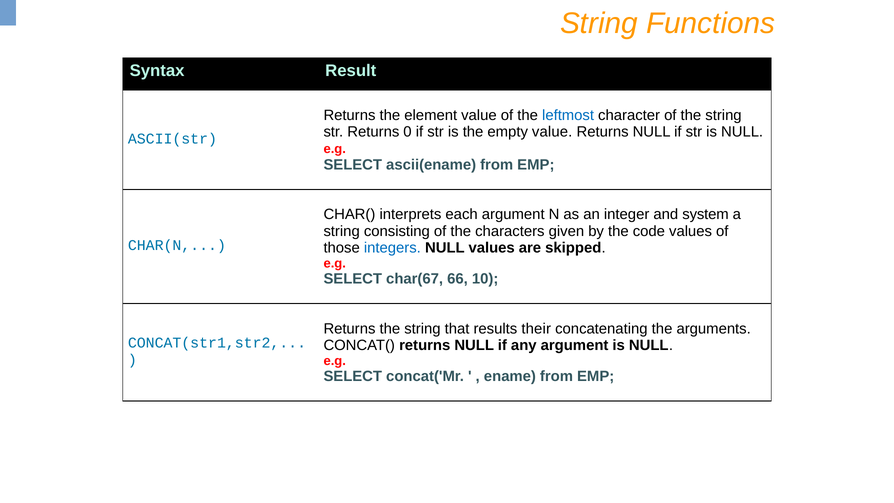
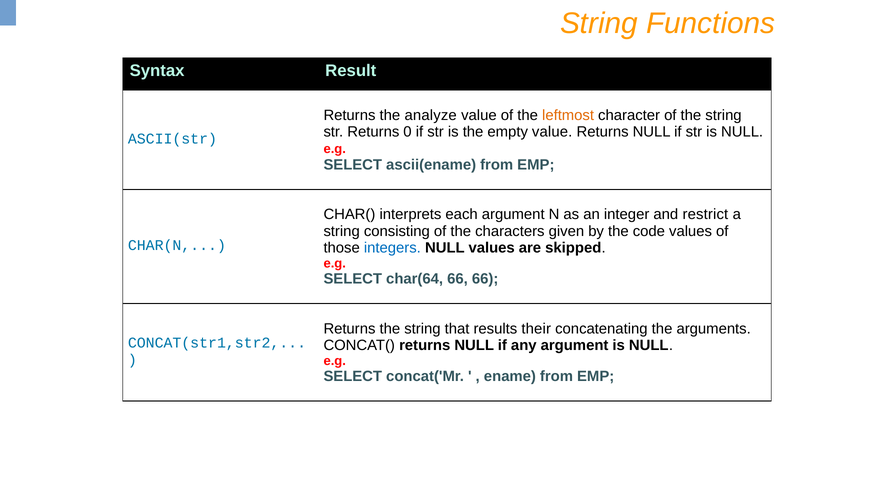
element: element -> analyze (431, 115)
leftmost colour: blue -> orange (568, 115)
system: system -> restrict (705, 215)
char(67: char(67 -> char(64 (415, 279)
66 10: 10 -> 66 (485, 279)
